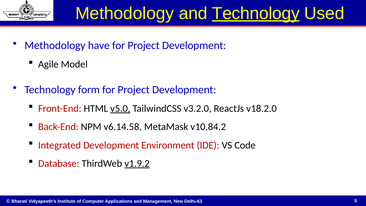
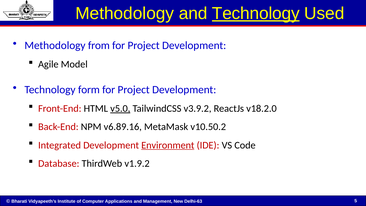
have: have -> from (99, 45)
v3.2.0: v3.2.0 -> v3.9.2 (198, 108)
v6.14.58: v6.14.58 -> v6.89.16 (123, 127)
v10.84.2: v10.84.2 -> v10.50.2 (208, 127)
Environment underline: none -> present (168, 145)
v1.9.2 underline: present -> none (137, 163)
